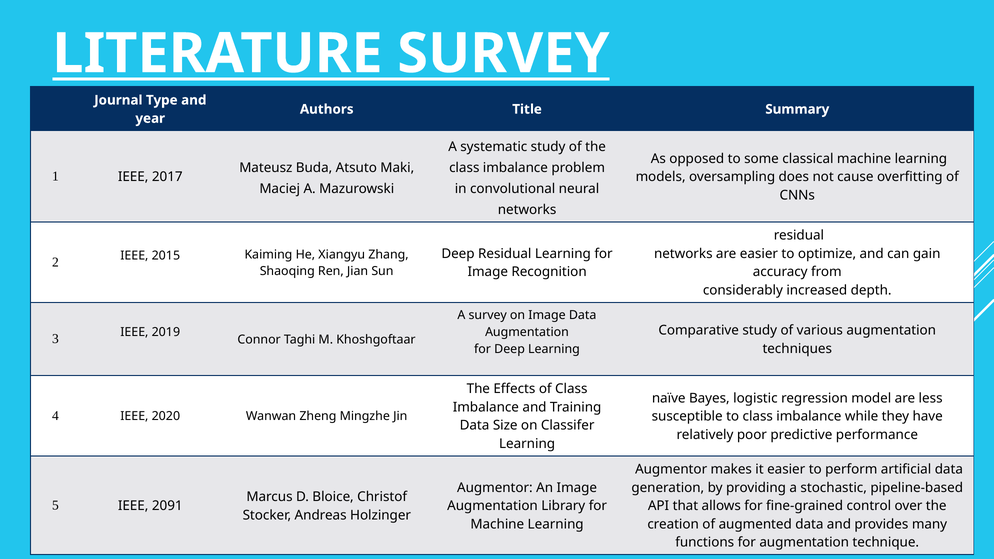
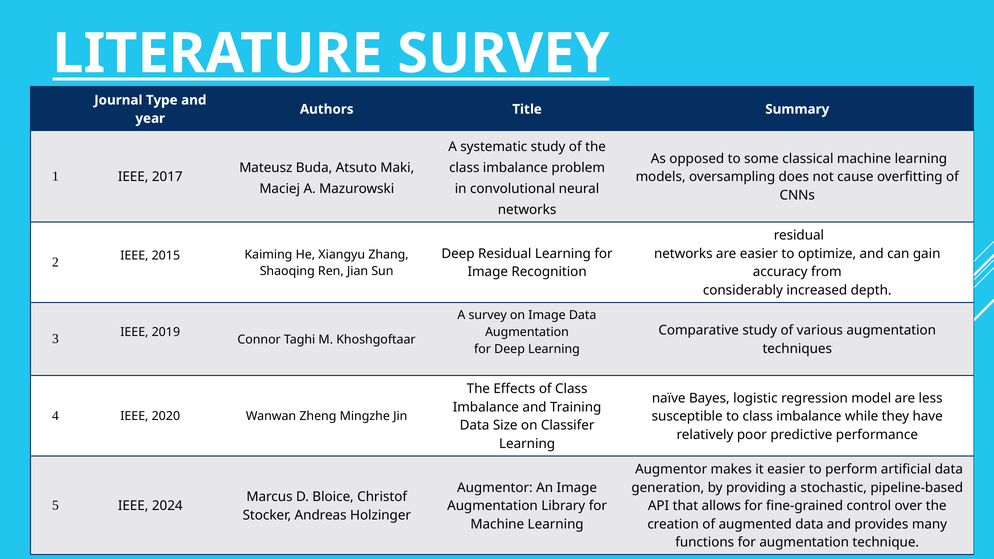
2091: 2091 -> 2024 (167, 506)
